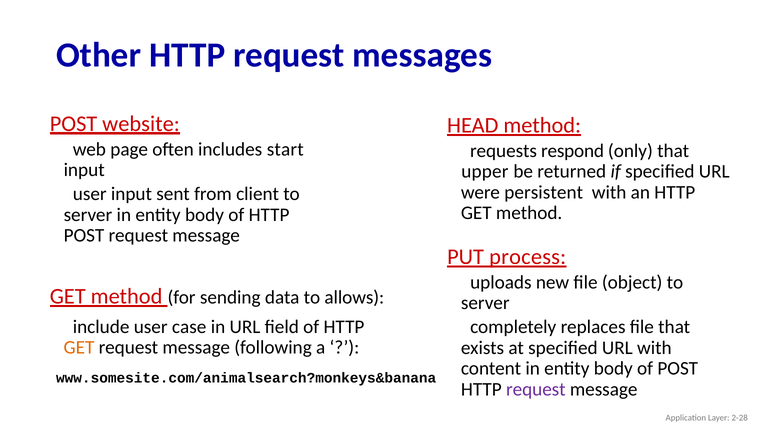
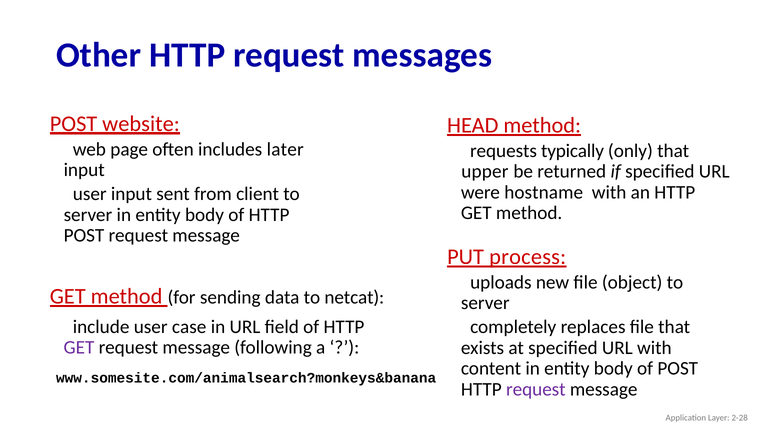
start: start -> later (285, 149)
respond: respond -> typically (573, 151)
persistent: persistent -> hostname (544, 192)
allows: allows -> netcat (354, 297)
GET colour: orange -> purple (79, 347)
